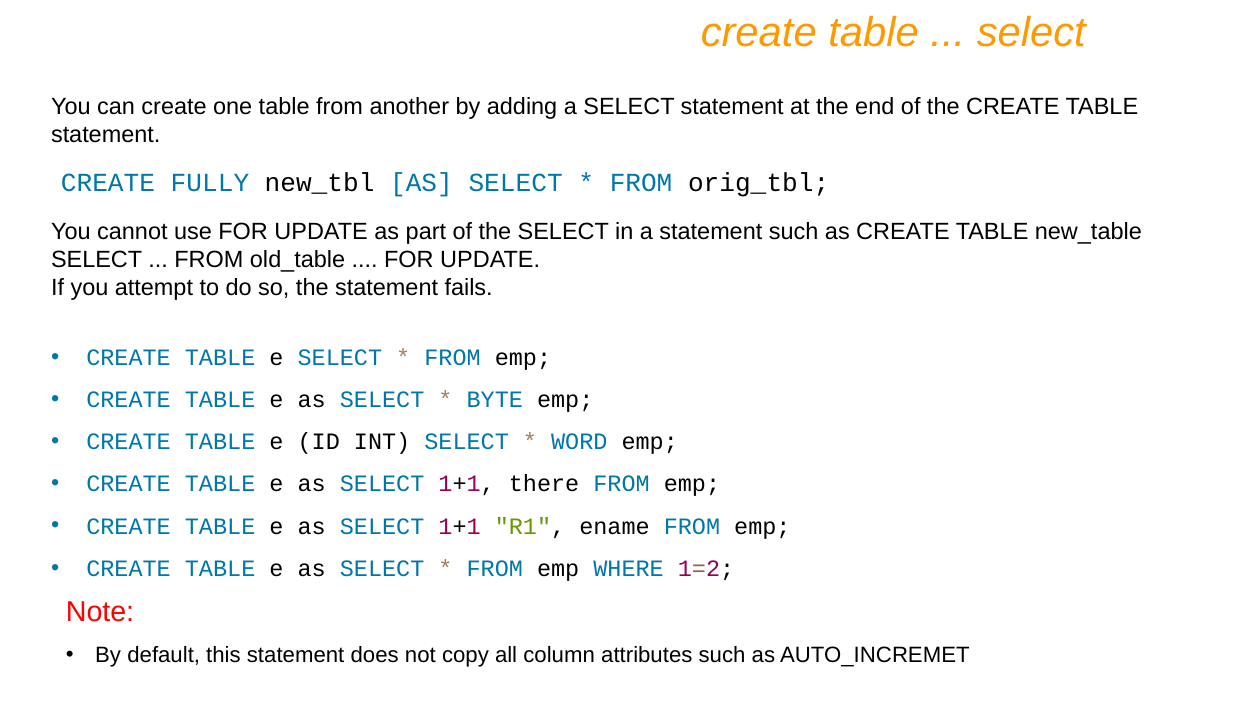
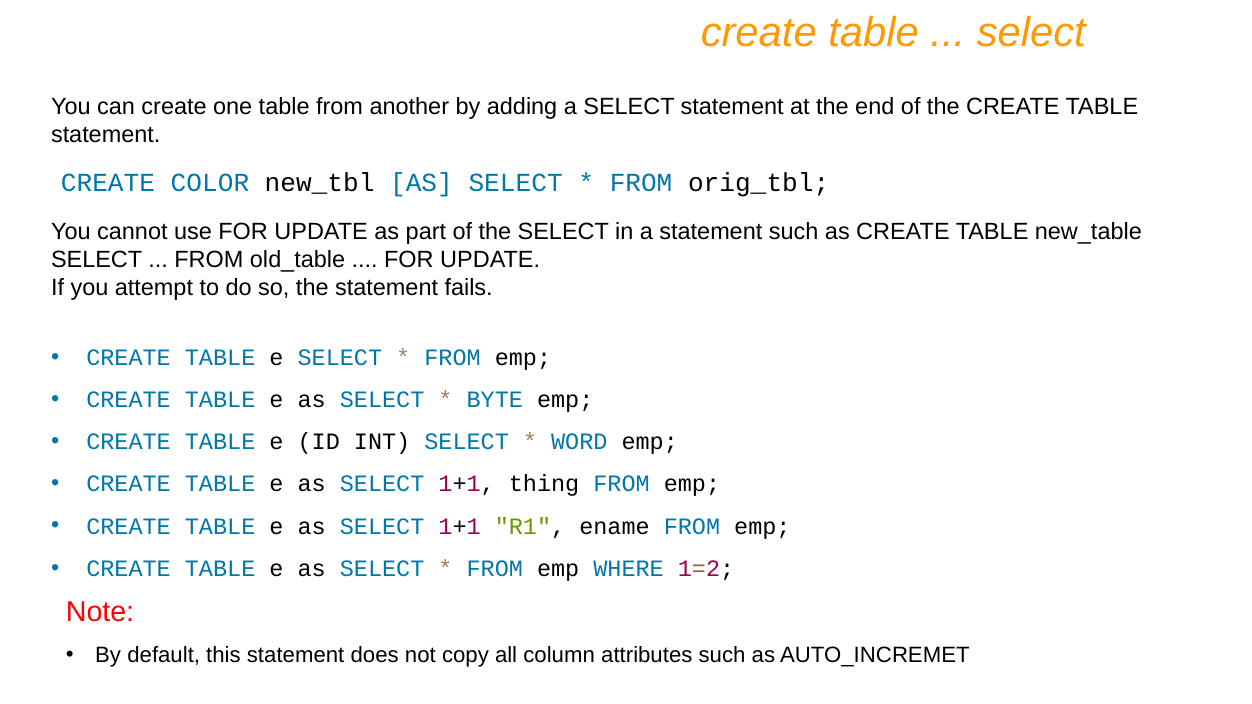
FULLY: FULLY -> COLOR (210, 183)
there: there -> thing (544, 484)
